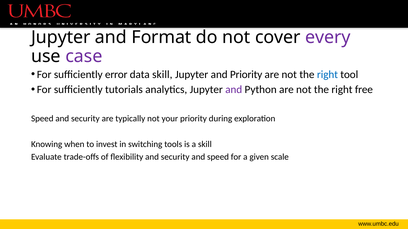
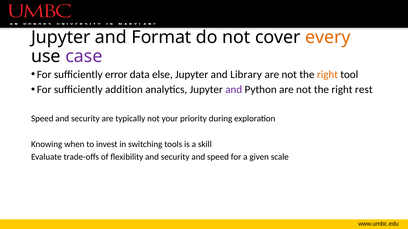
every colour: purple -> orange (328, 37)
data skill: skill -> else (162, 75)
and Priority: Priority -> Library (246, 75)
right colour: blue -> orange (327, 75)
tutorials: tutorials -> addition (124, 90)
free: free -> rest (364, 90)
